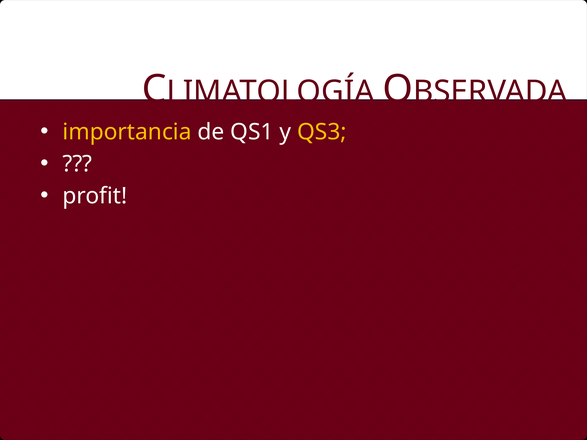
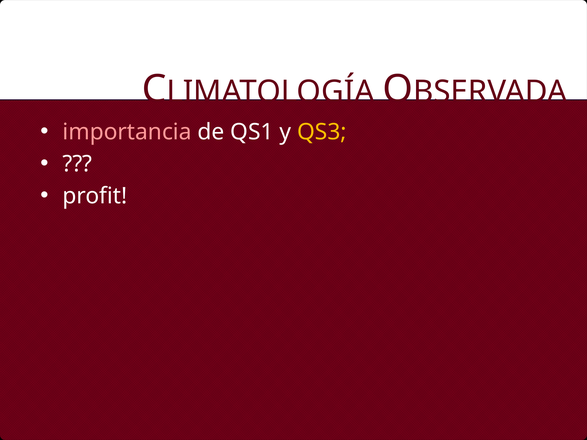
importancia colour: yellow -> pink (127, 132)
